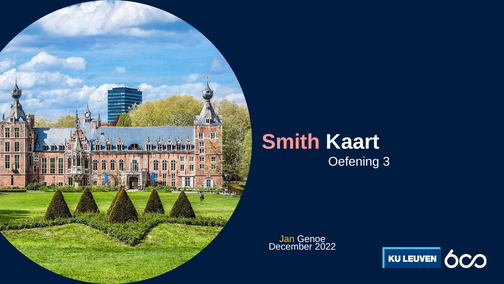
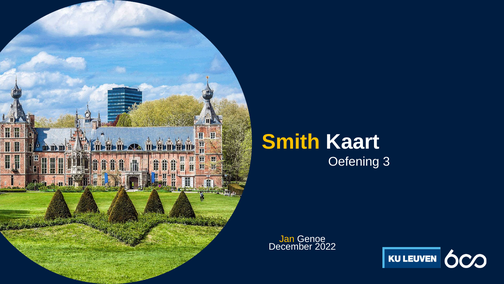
Smith colour: pink -> yellow (291, 142)
